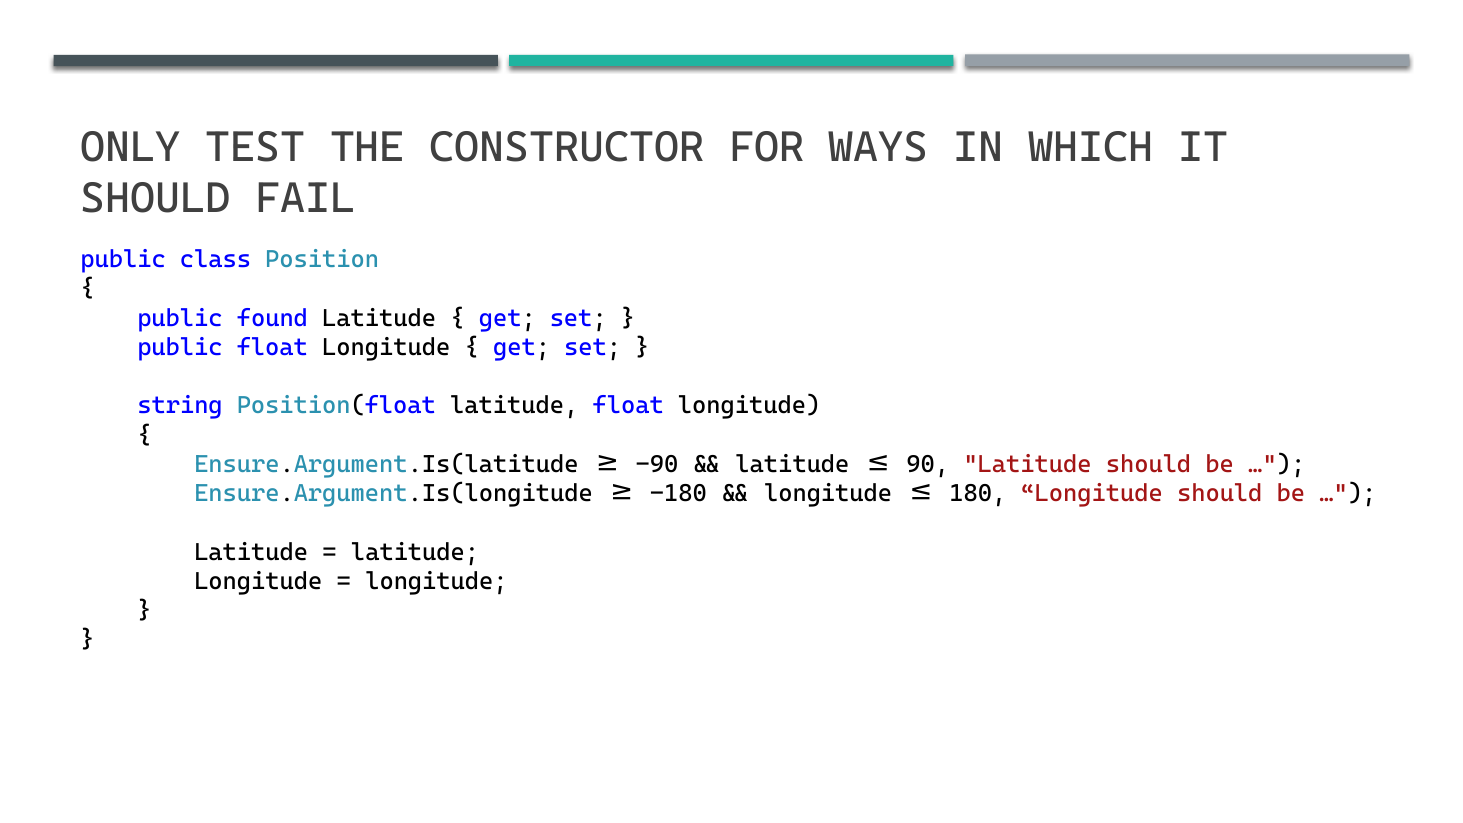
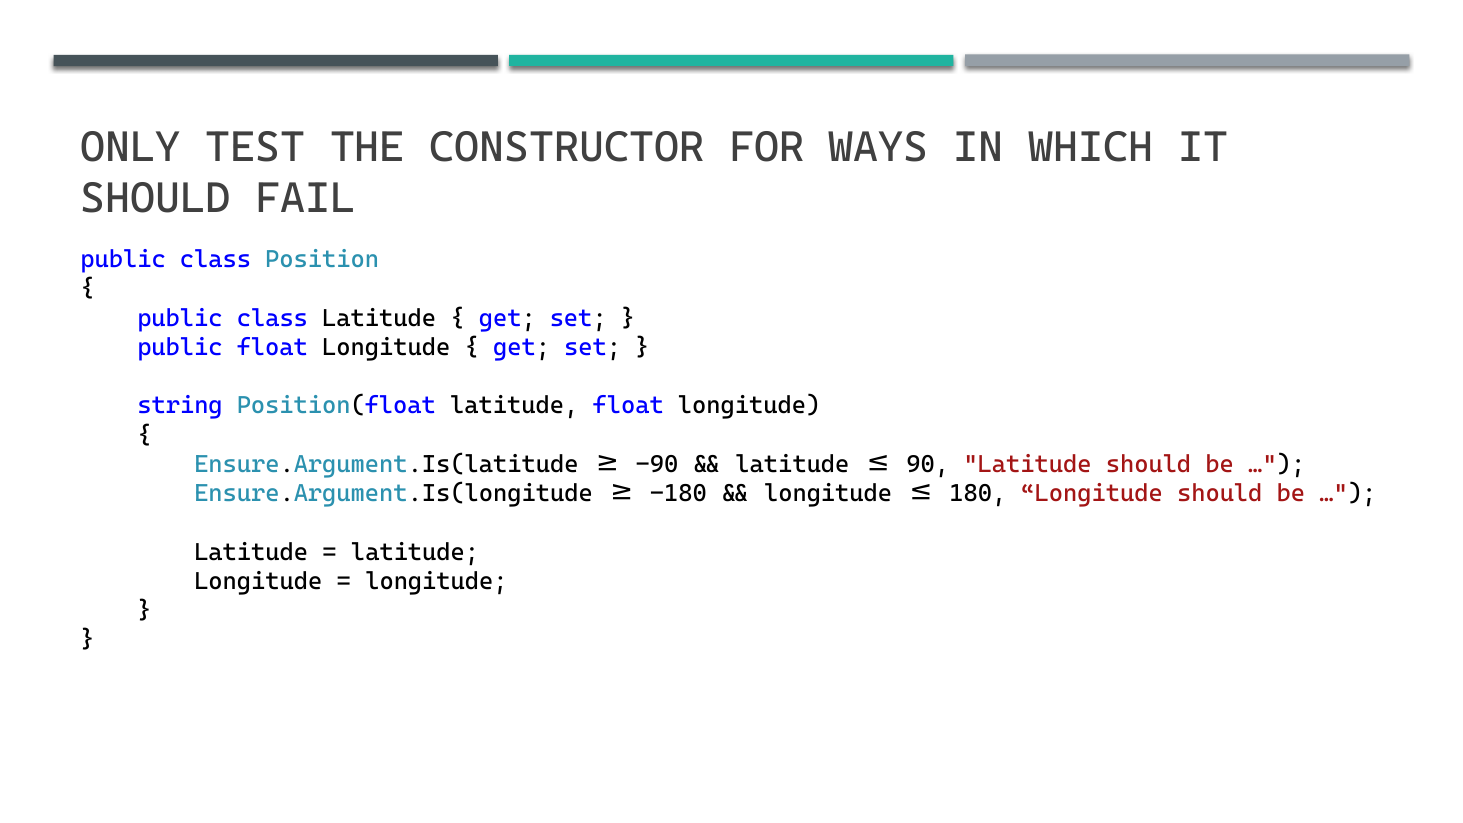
found: found -> class (272, 318)
